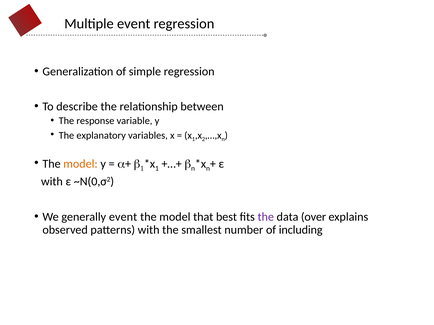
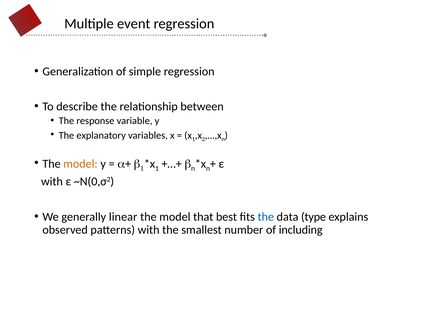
generally event: event -> linear (123, 217)
the colour: purple -> blue (266, 217)
over: over -> type (314, 217)
